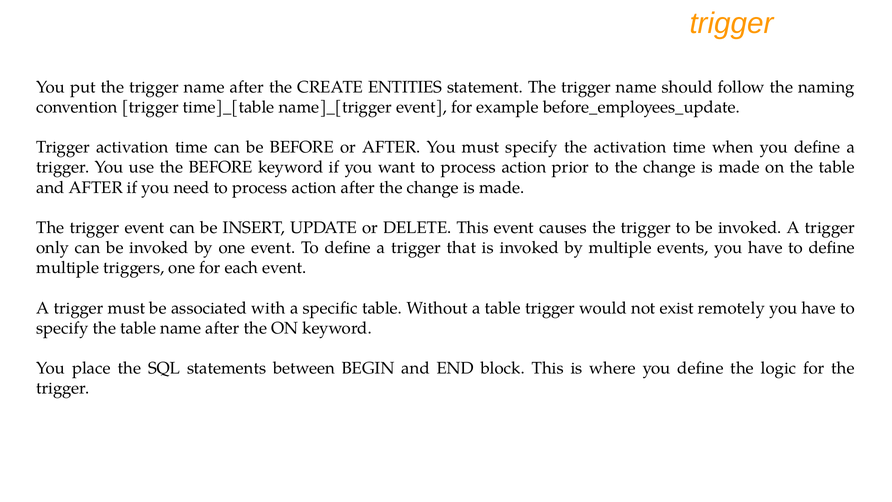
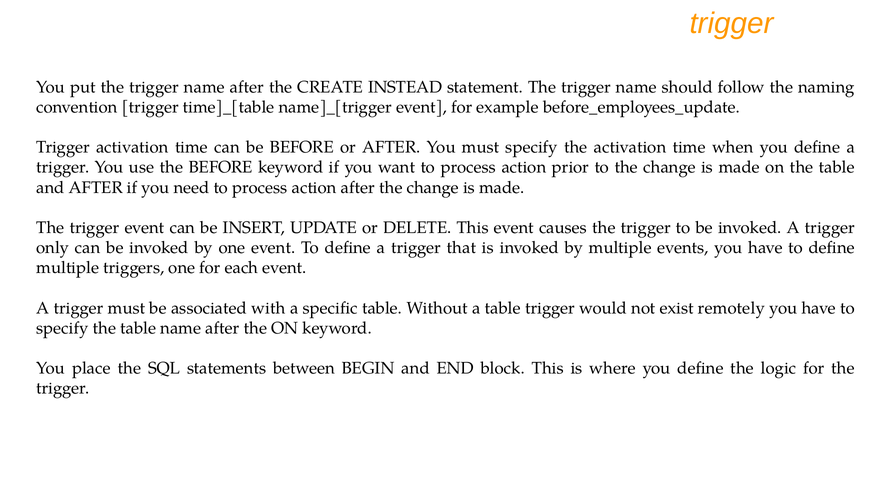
ENTITIES: ENTITIES -> INSTEAD (405, 87)
